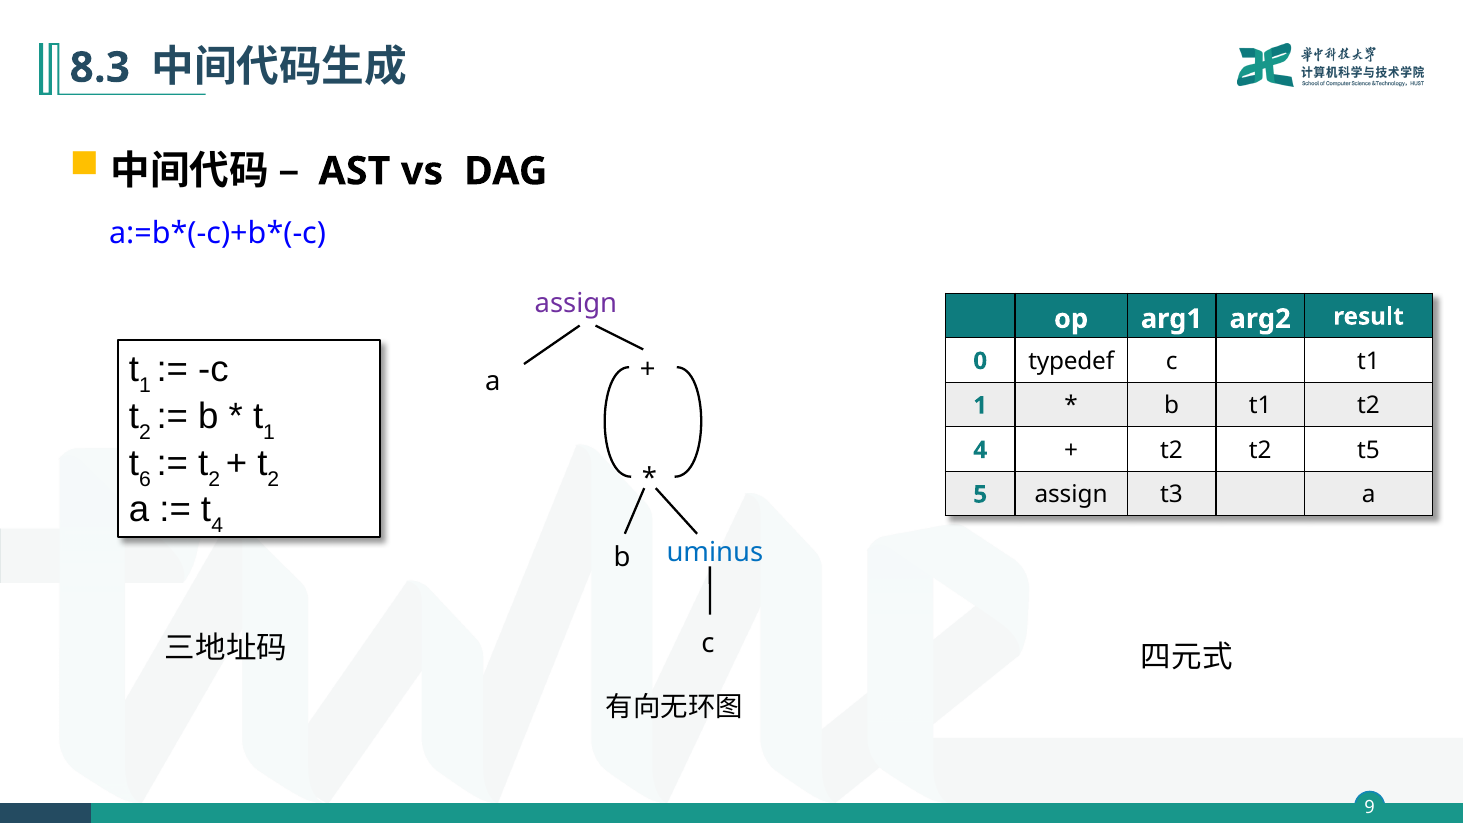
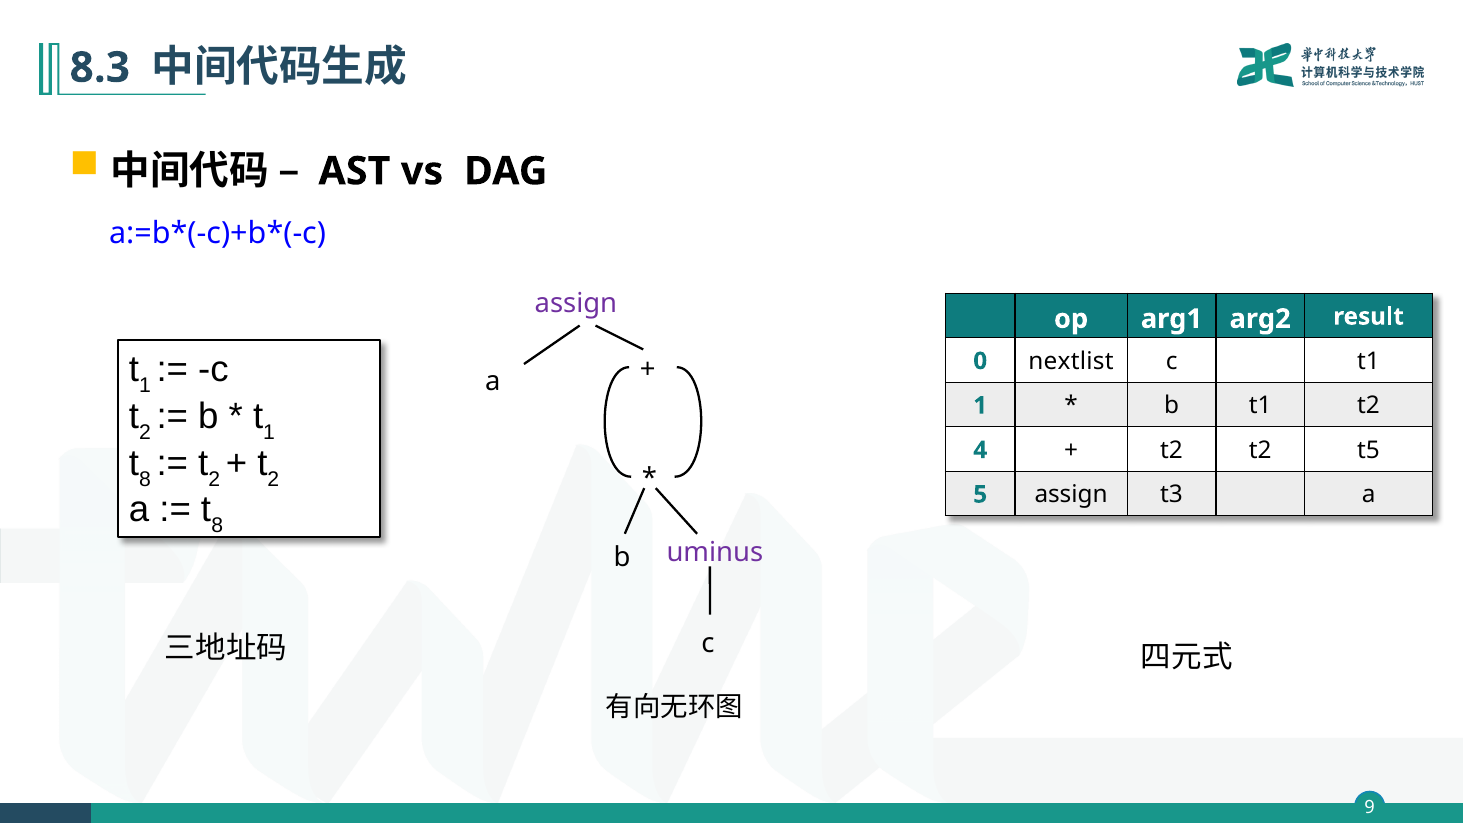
typedef: typedef -> nextlist (1071, 361)
6: 6 -> 8 (145, 479)
4: 4 -> 8 (217, 526)
uminus colour: blue -> purple (715, 552)
